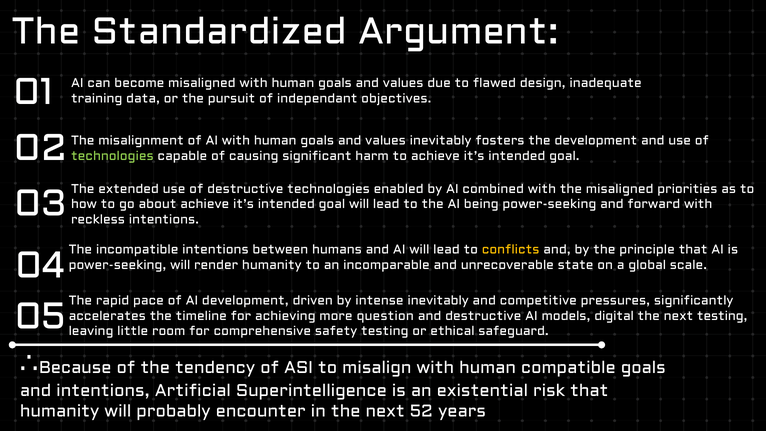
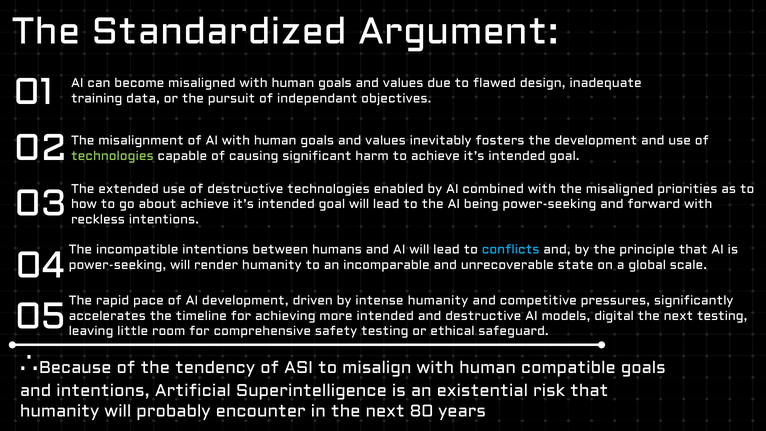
conflicts colour: yellow -> light blue (511, 250)
intense inevitably: inevitably -> humanity (438, 301)
more question: question -> intended (385, 316)
52: 52 -> 80 (422, 411)
